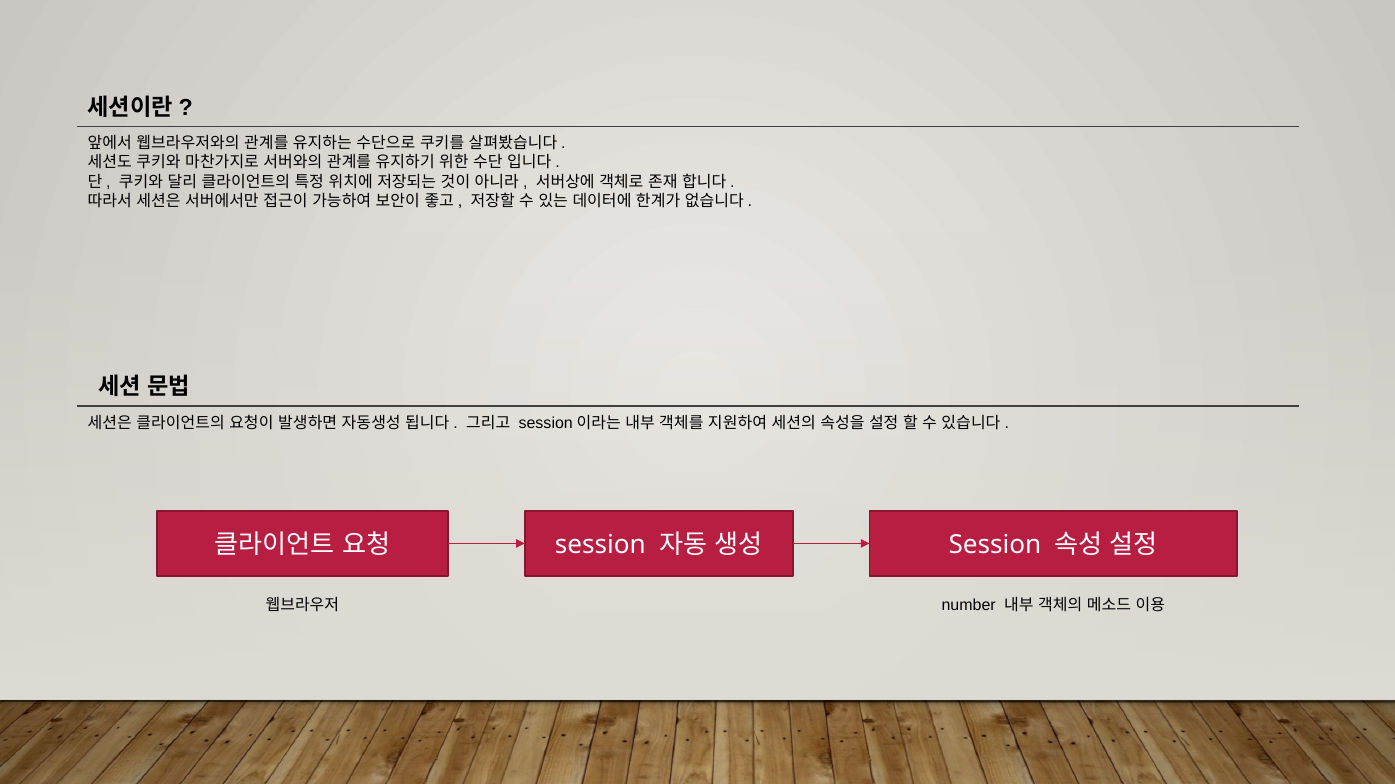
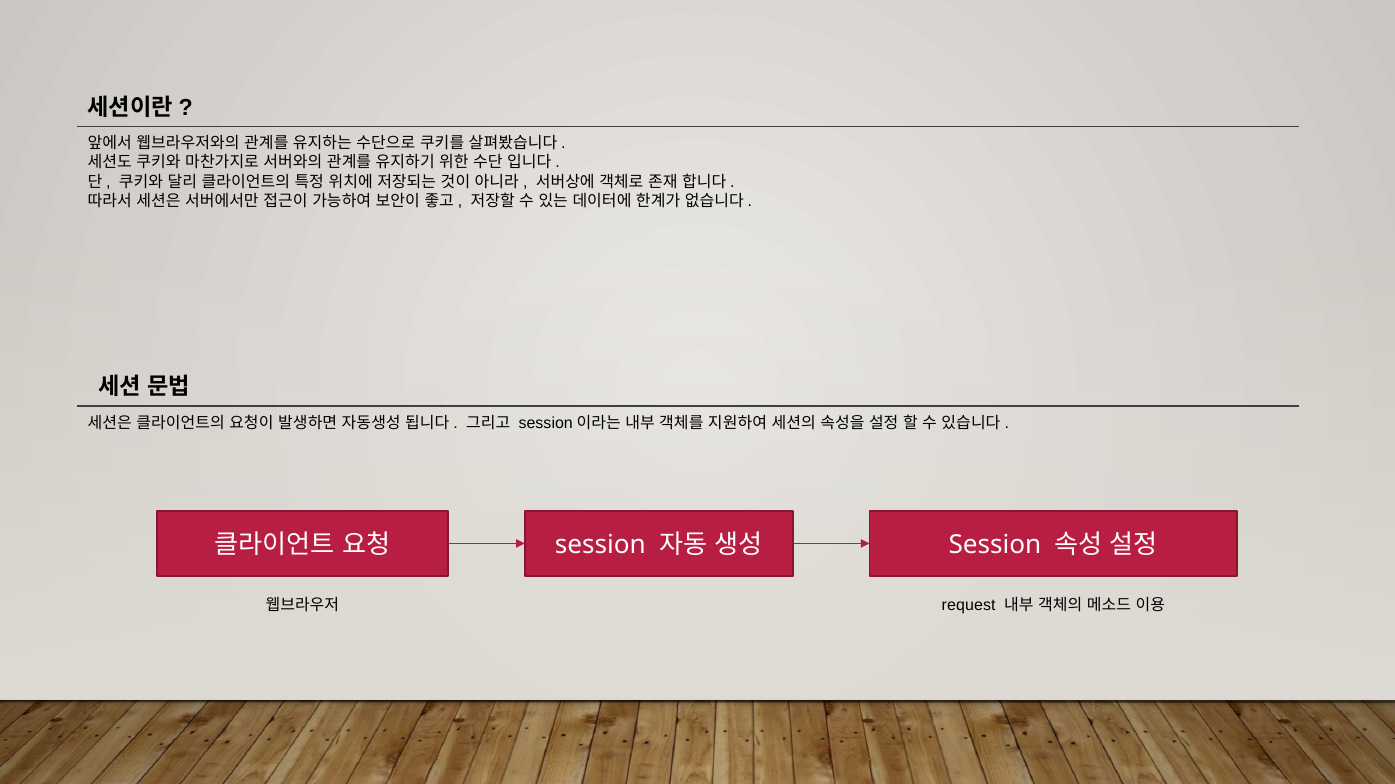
number: number -> request (969, 606)
